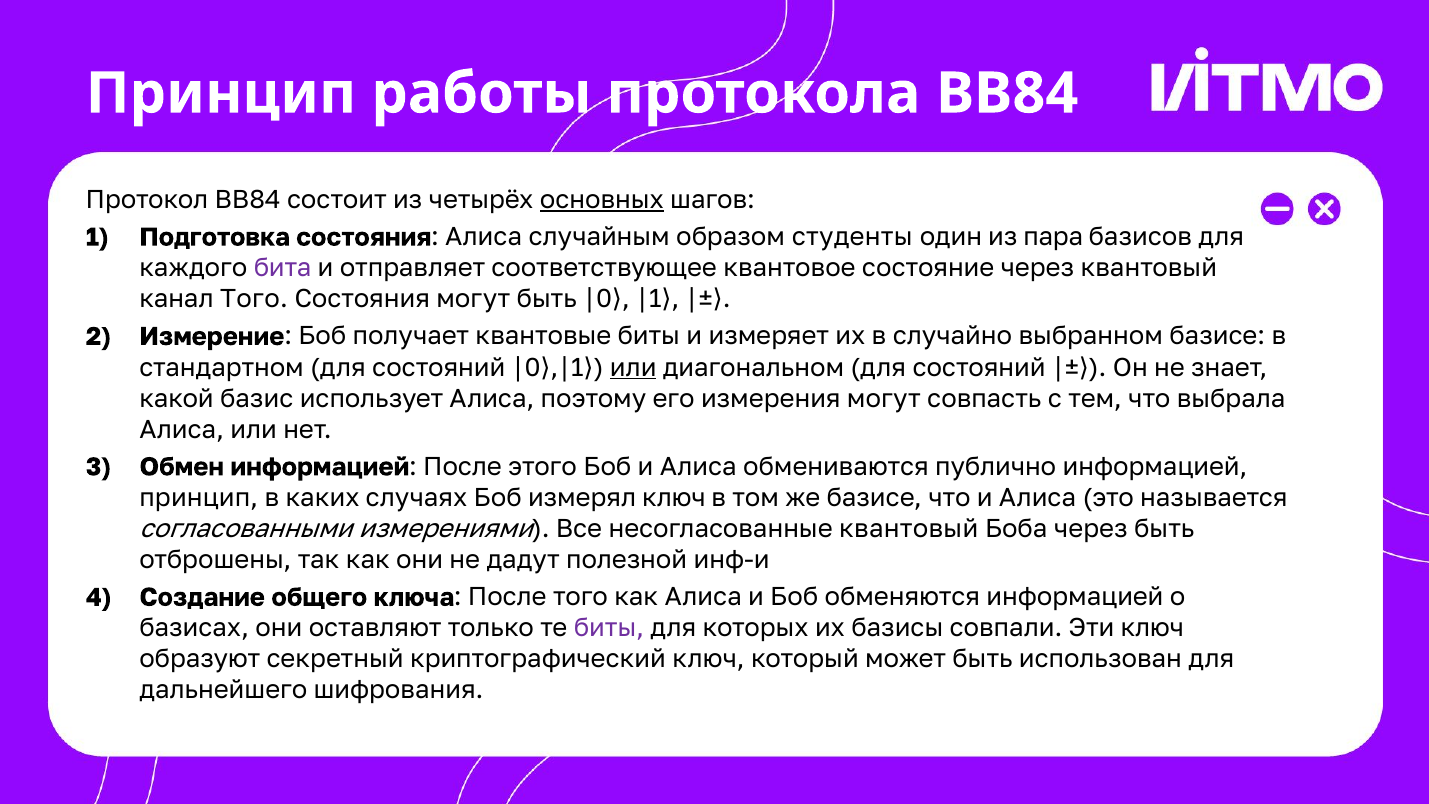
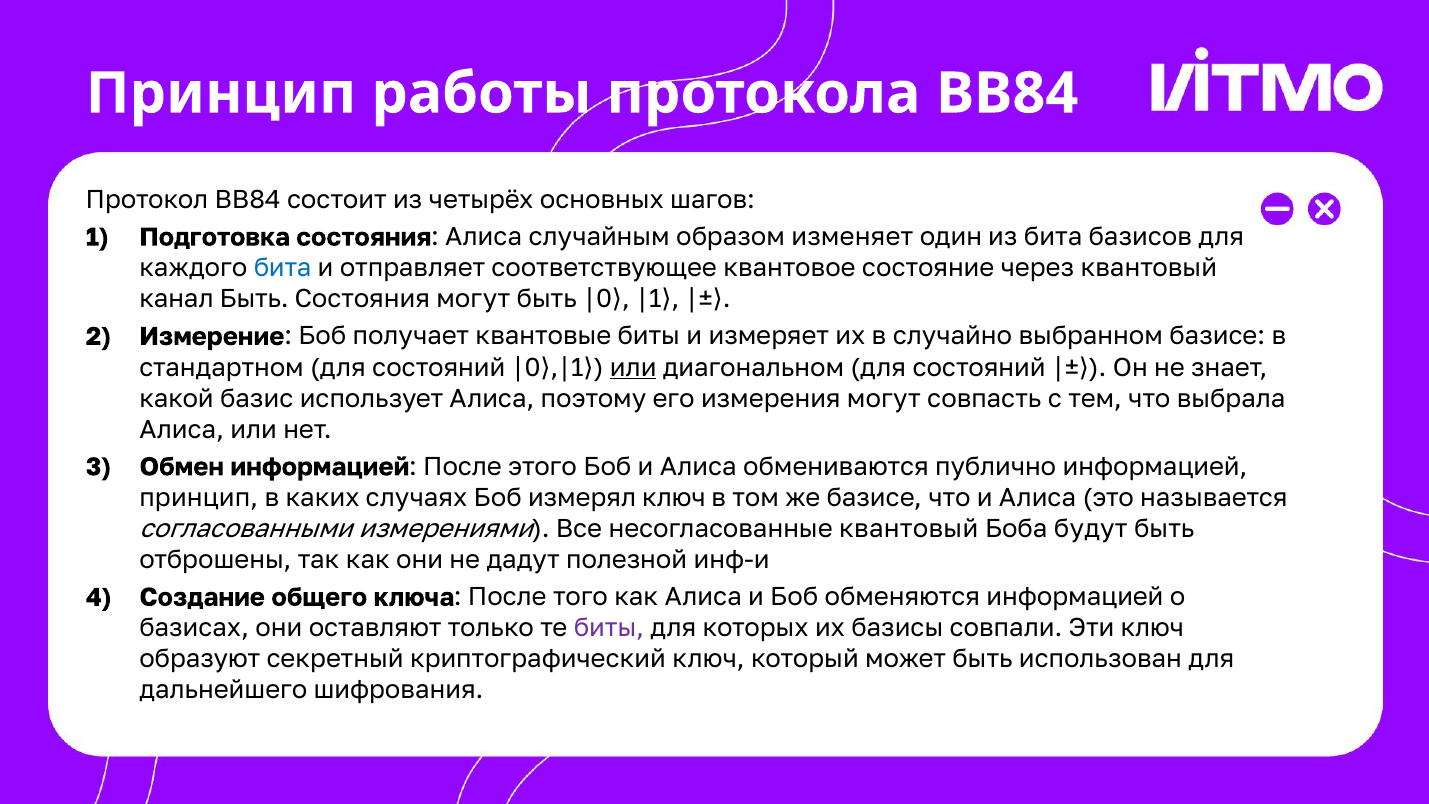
основных underline: present -> none (602, 200)
студенты: студенты -> изменяет (852, 237)
из пара: пара -> бита (1053, 237)
бита colour: purple -> blue (283, 268)
канал Того: Того -> Быть (254, 299)
Боба через: через -> будут (1091, 529)
